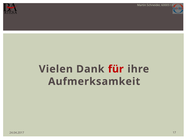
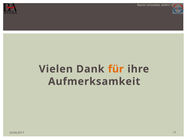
für colour: red -> orange (116, 69)
